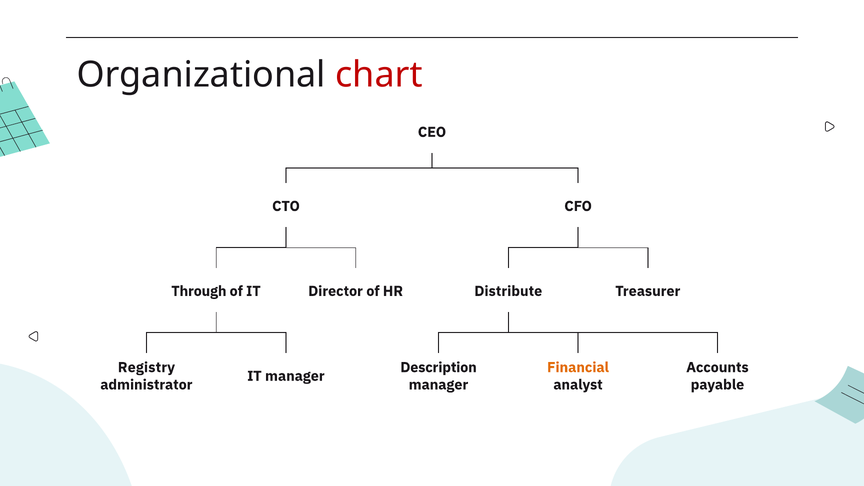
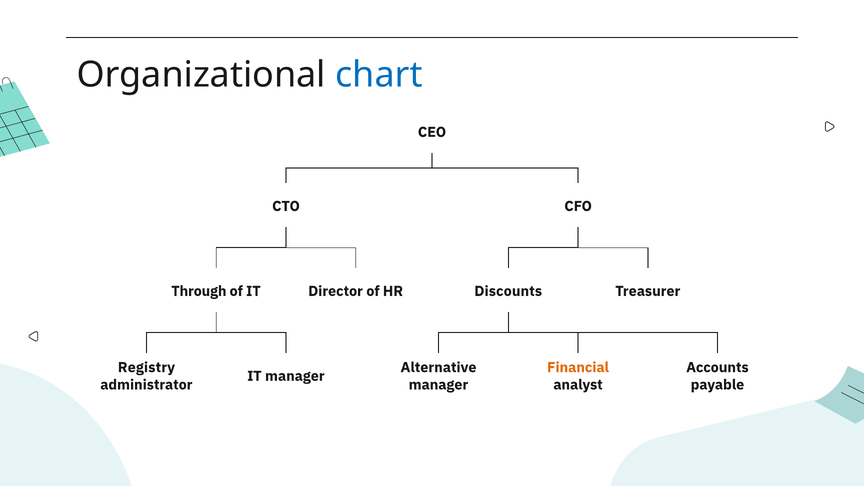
chart colour: red -> blue (379, 75)
Distribute: Distribute -> Discounts (508, 291)
Description: Description -> Alternative (438, 367)
